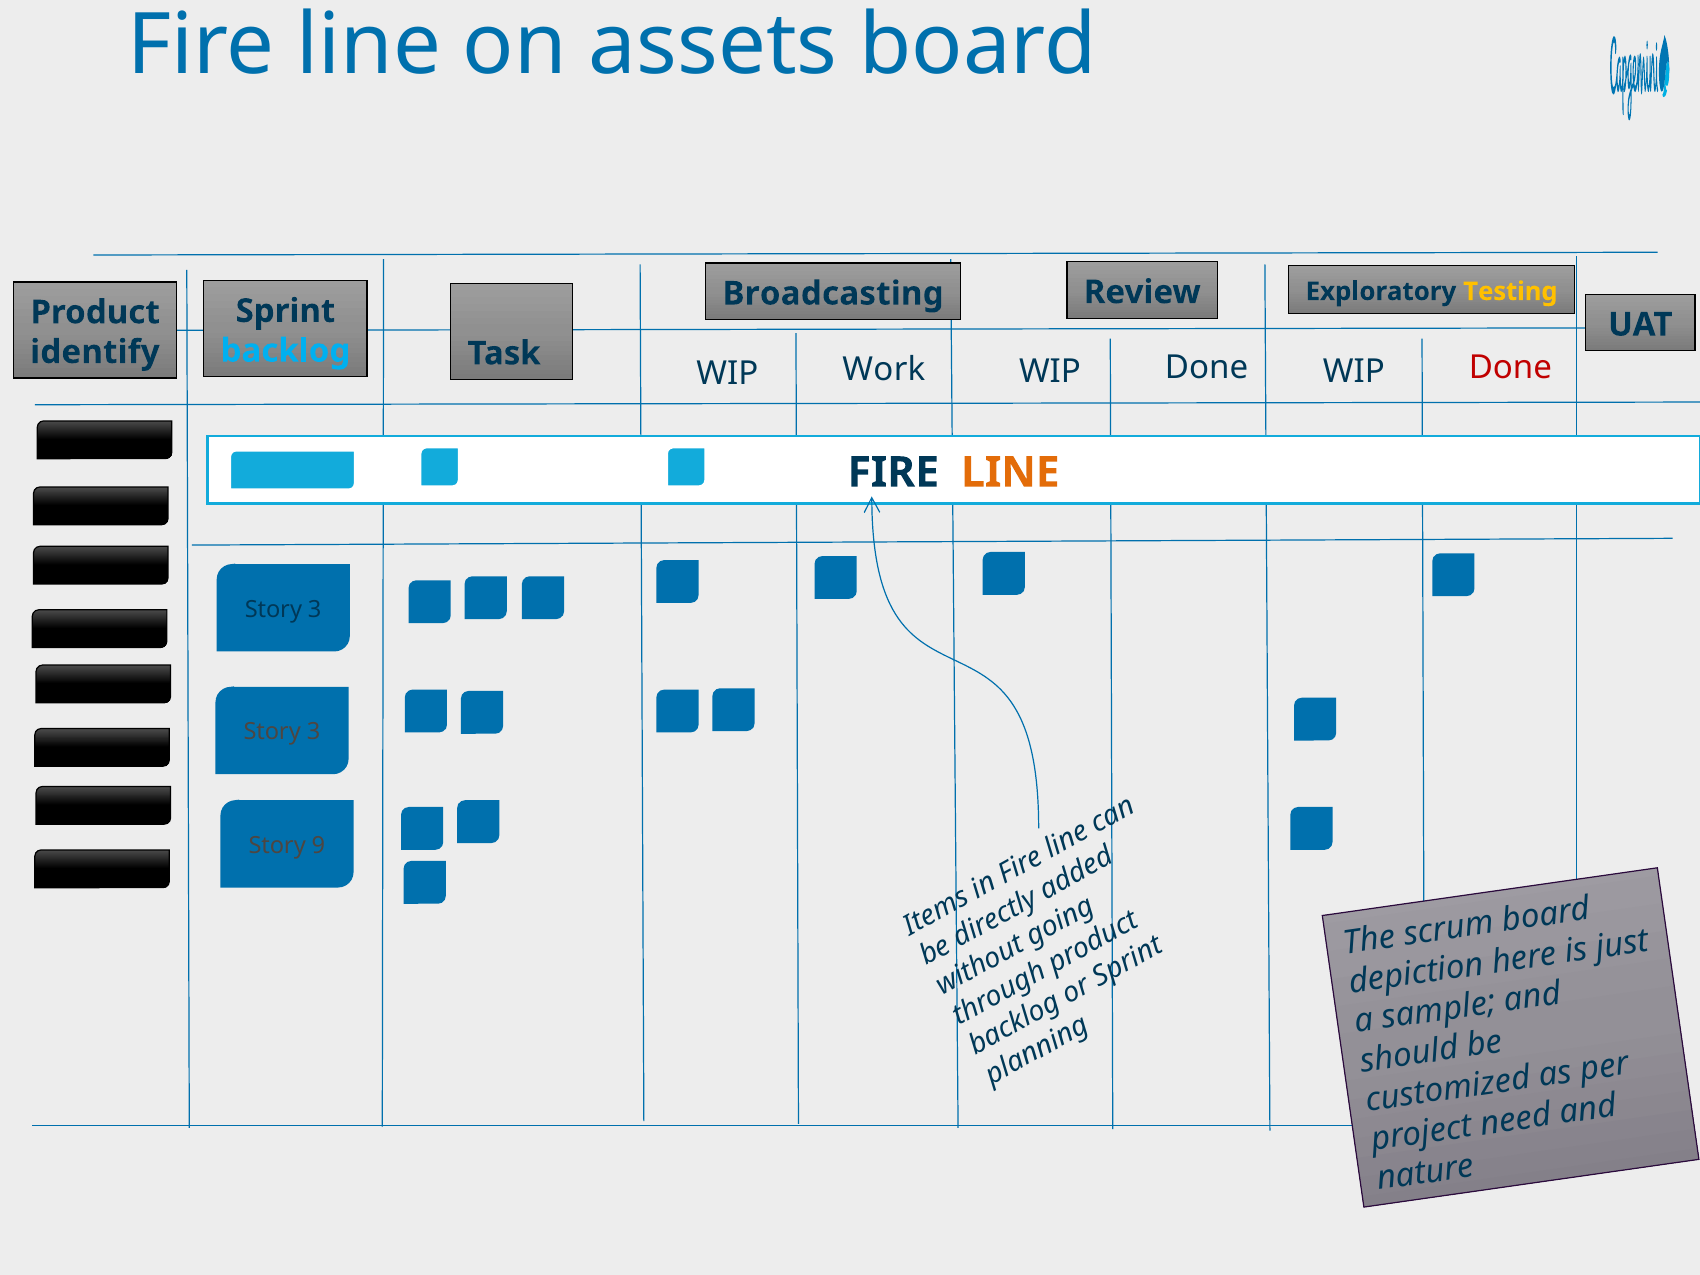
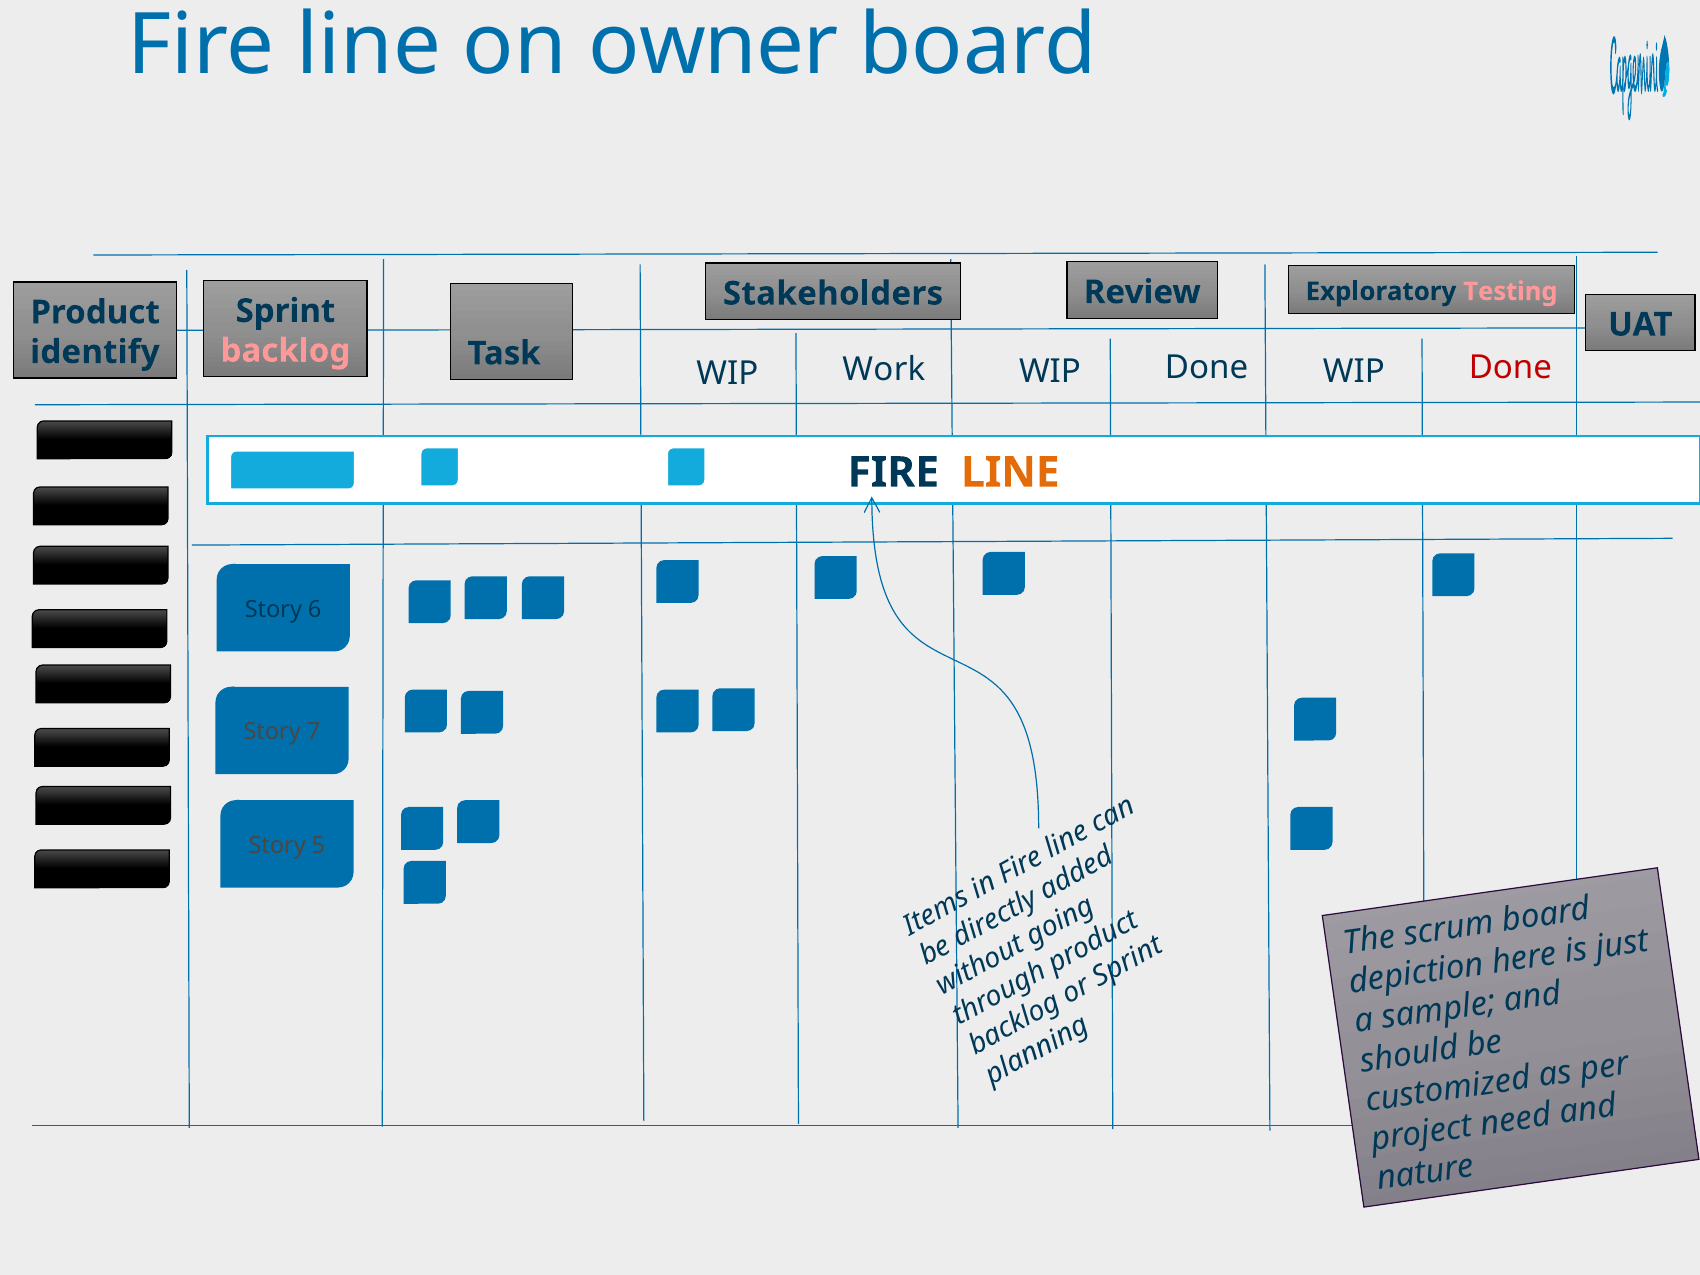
assets: assets -> owner (714, 45)
Broadcasting: Broadcasting -> Stakeholders (833, 294)
Testing colour: yellow -> pink (1510, 291)
backlog colour: light blue -> pink (285, 351)
3: 3 -> 6 (315, 609)
3: 3 -> 7 (314, 732)
9: 9 -> 5 (318, 845)
